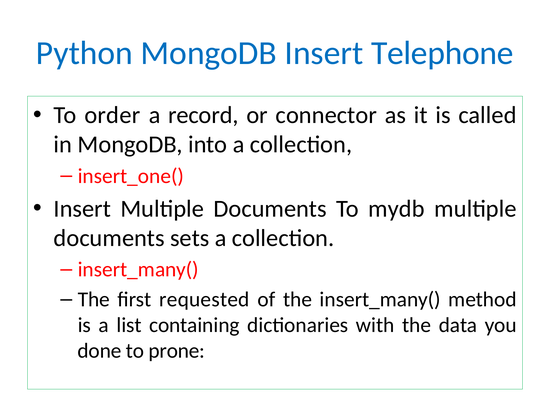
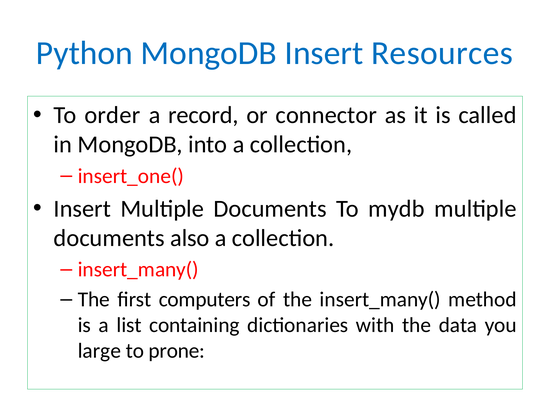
Telephone: Telephone -> Resources (442, 53)
sets: sets -> also (190, 238)
requested: requested -> computers (205, 300)
done: done -> large (99, 351)
